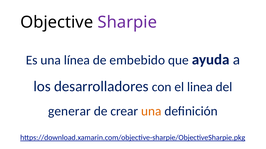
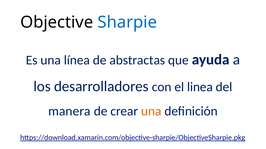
Sharpie colour: purple -> blue (127, 22)
embebido: embebido -> abstractas (137, 60)
generar: generar -> manera (69, 112)
